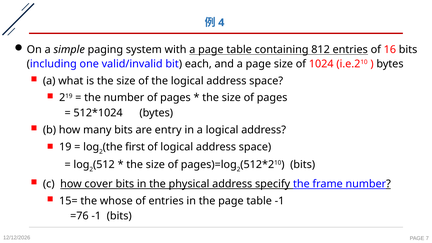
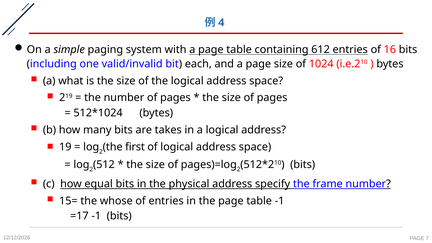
812: 812 -> 612 (321, 50)
entry: entry -> takes (168, 130)
cover: cover -> equal (99, 184)
=76: =76 -> =17 (79, 216)
